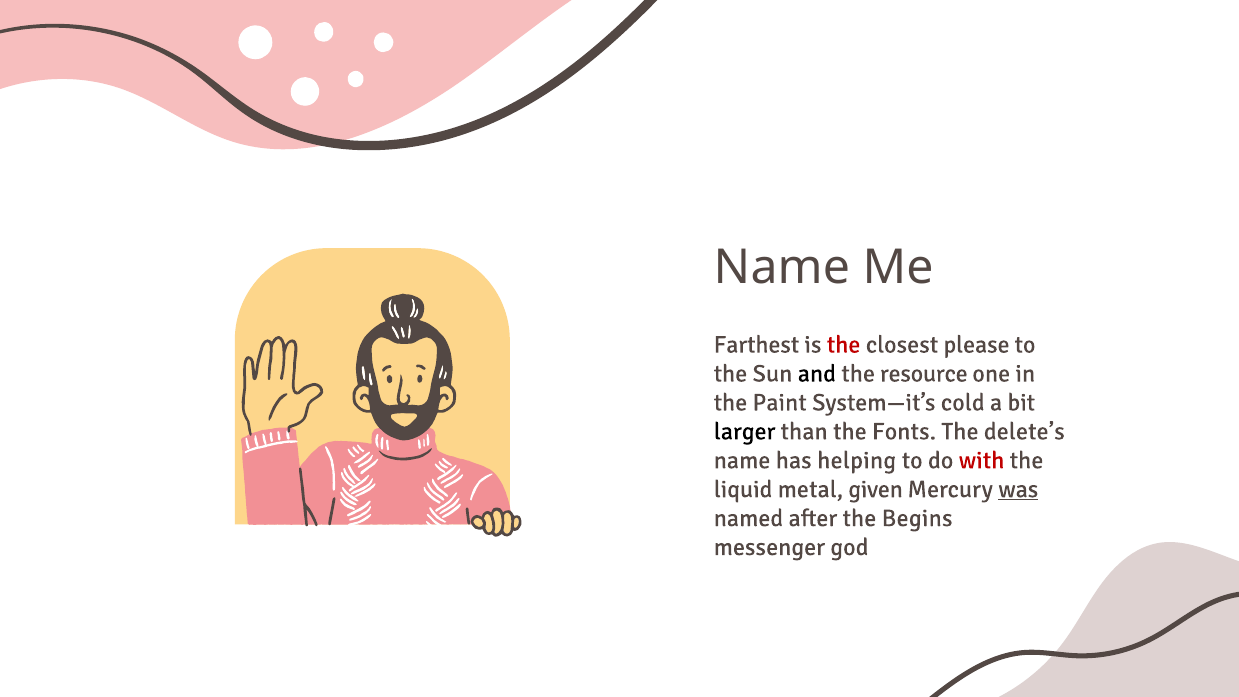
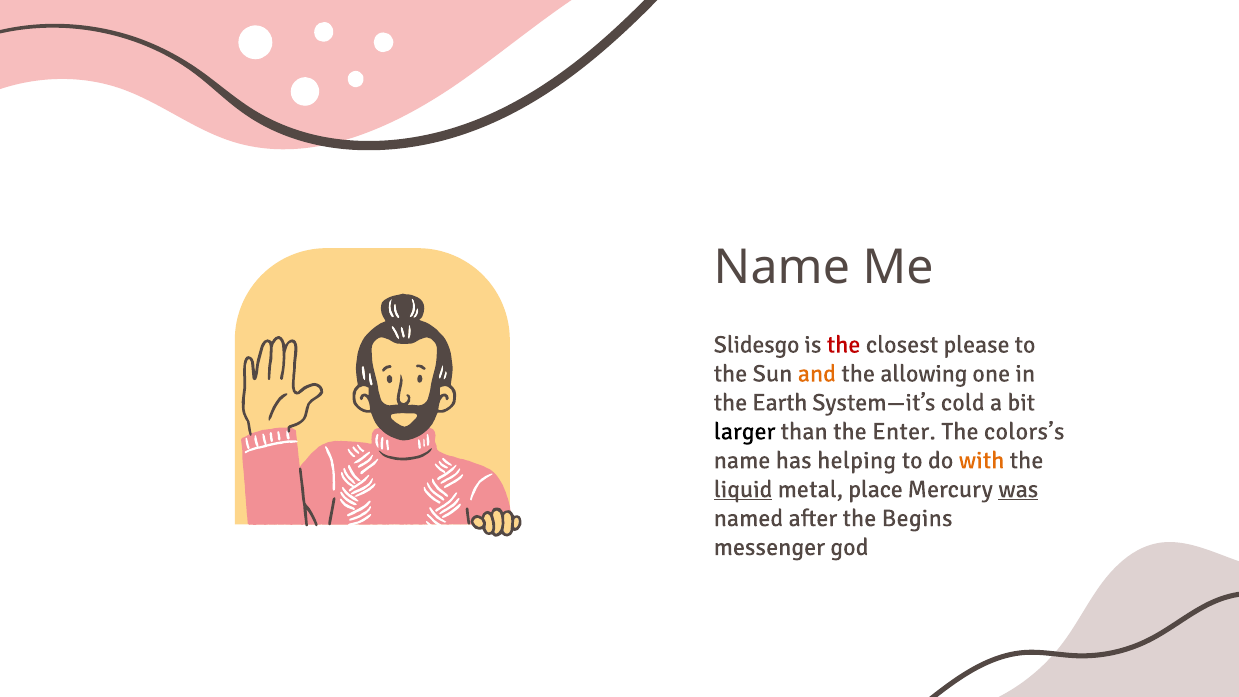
Farthest: Farthest -> Slidesgo (757, 345)
and colour: black -> orange (817, 374)
resource: resource -> allowing (924, 374)
Paint: Paint -> Earth (780, 402)
Fonts: Fonts -> Enter (904, 431)
delete’s: delete’s -> colors’s (1024, 431)
with colour: red -> orange (982, 460)
liquid underline: none -> present (743, 489)
given: given -> place (876, 489)
